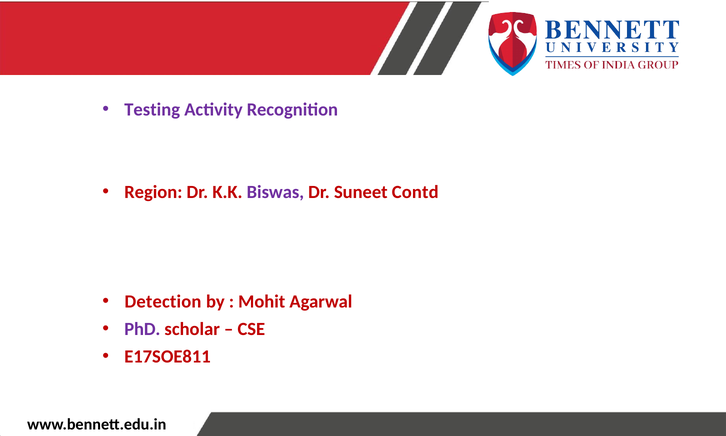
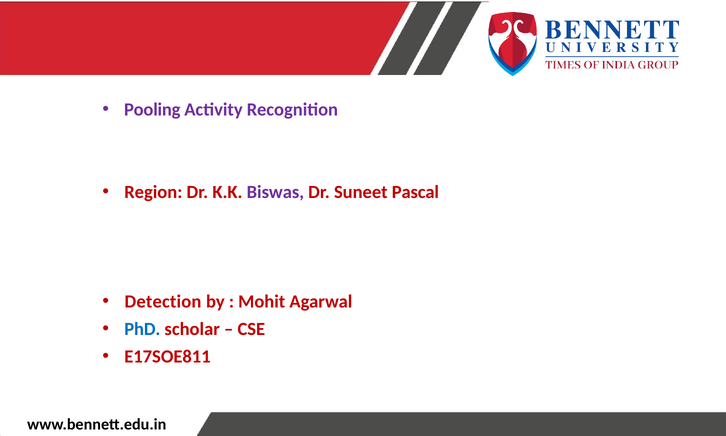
Testing: Testing -> Pooling (152, 110)
Contd: Contd -> Pascal (415, 192)
PhD colour: purple -> blue (142, 329)
